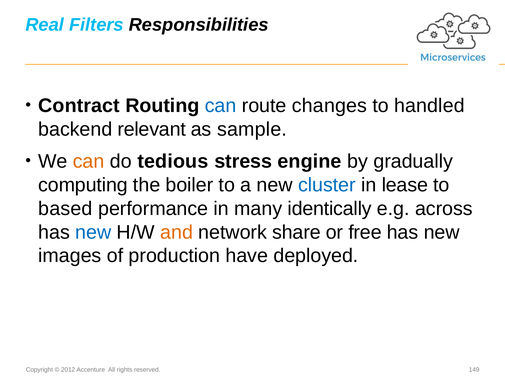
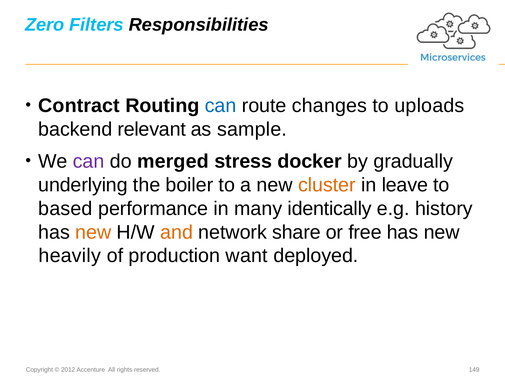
Real: Real -> Zero (45, 25)
handled: handled -> uploads (429, 106)
can colour: orange -> purple (89, 161)
tedious: tedious -> merged (173, 161)
engine: engine -> docker (310, 161)
computing: computing -> underlying (83, 185)
cluster colour: blue -> orange (327, 185)
lease: lease -> leave (405, 185)
across: across -> history (444, 208)
new colour: blue -> orange (93, 232)
images: images -> heavily (70, 256)
have: have -> want (247, 256)
